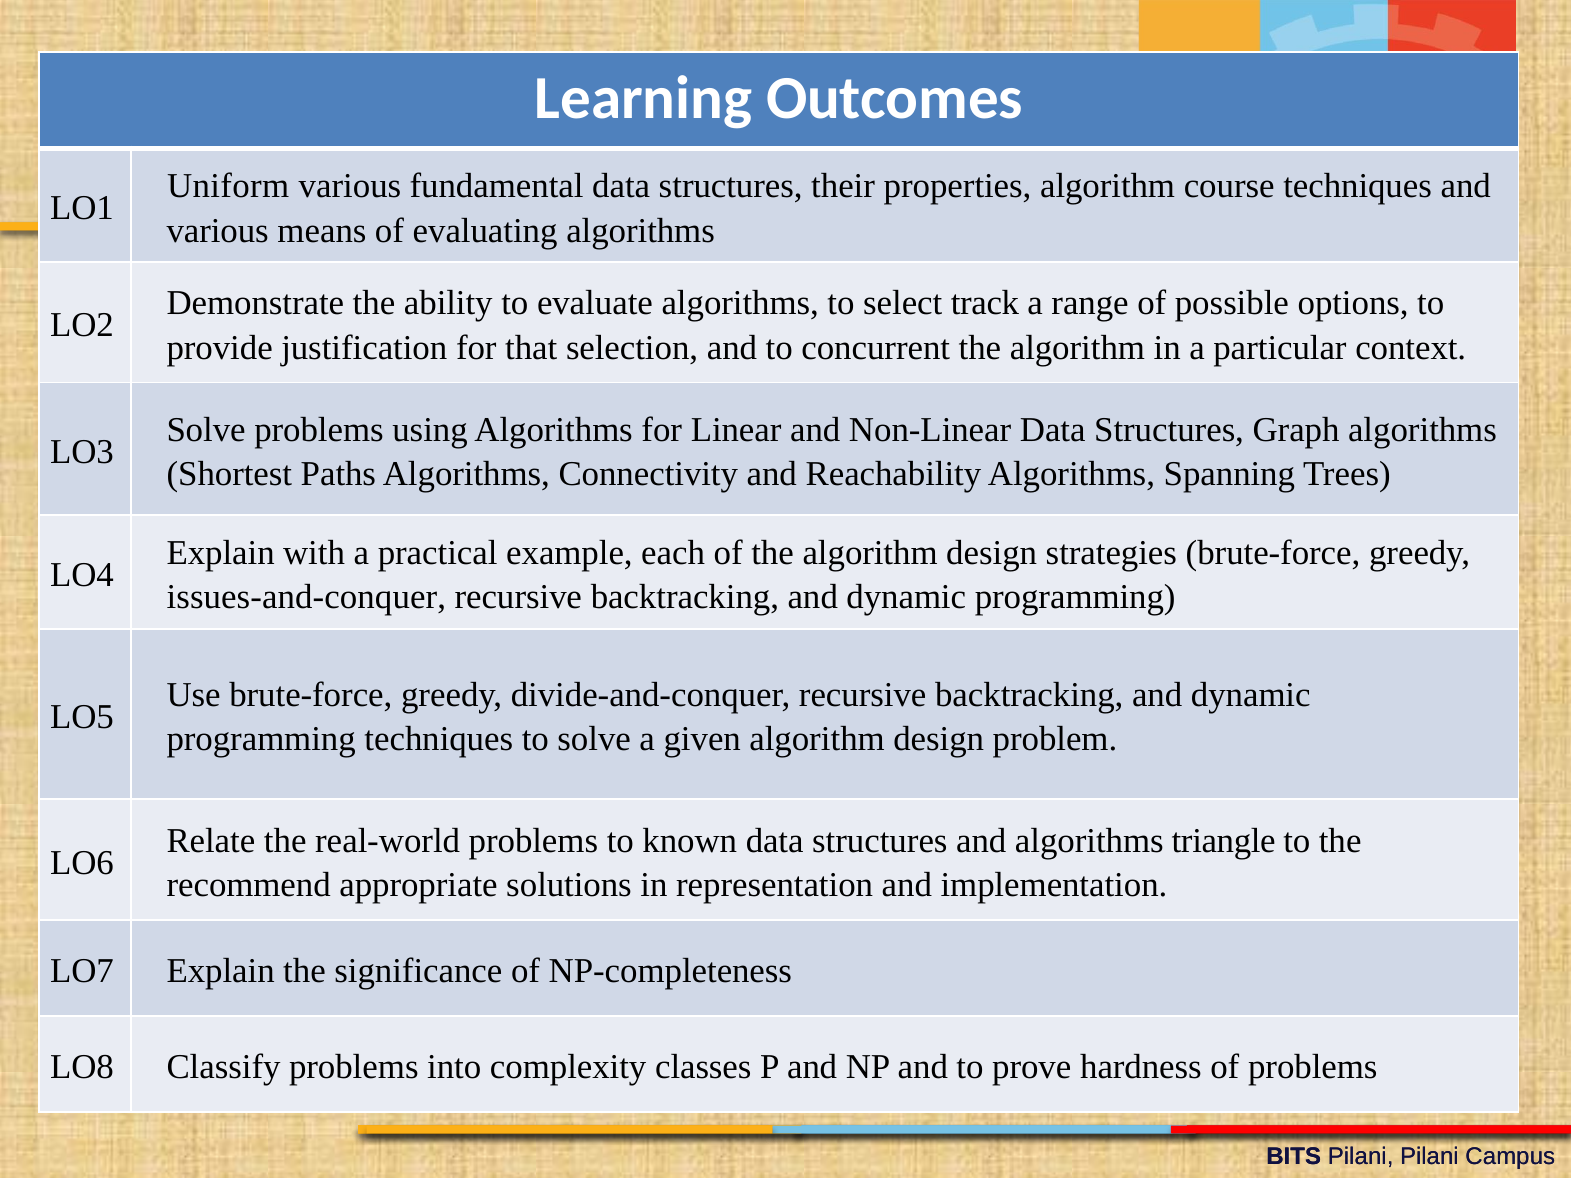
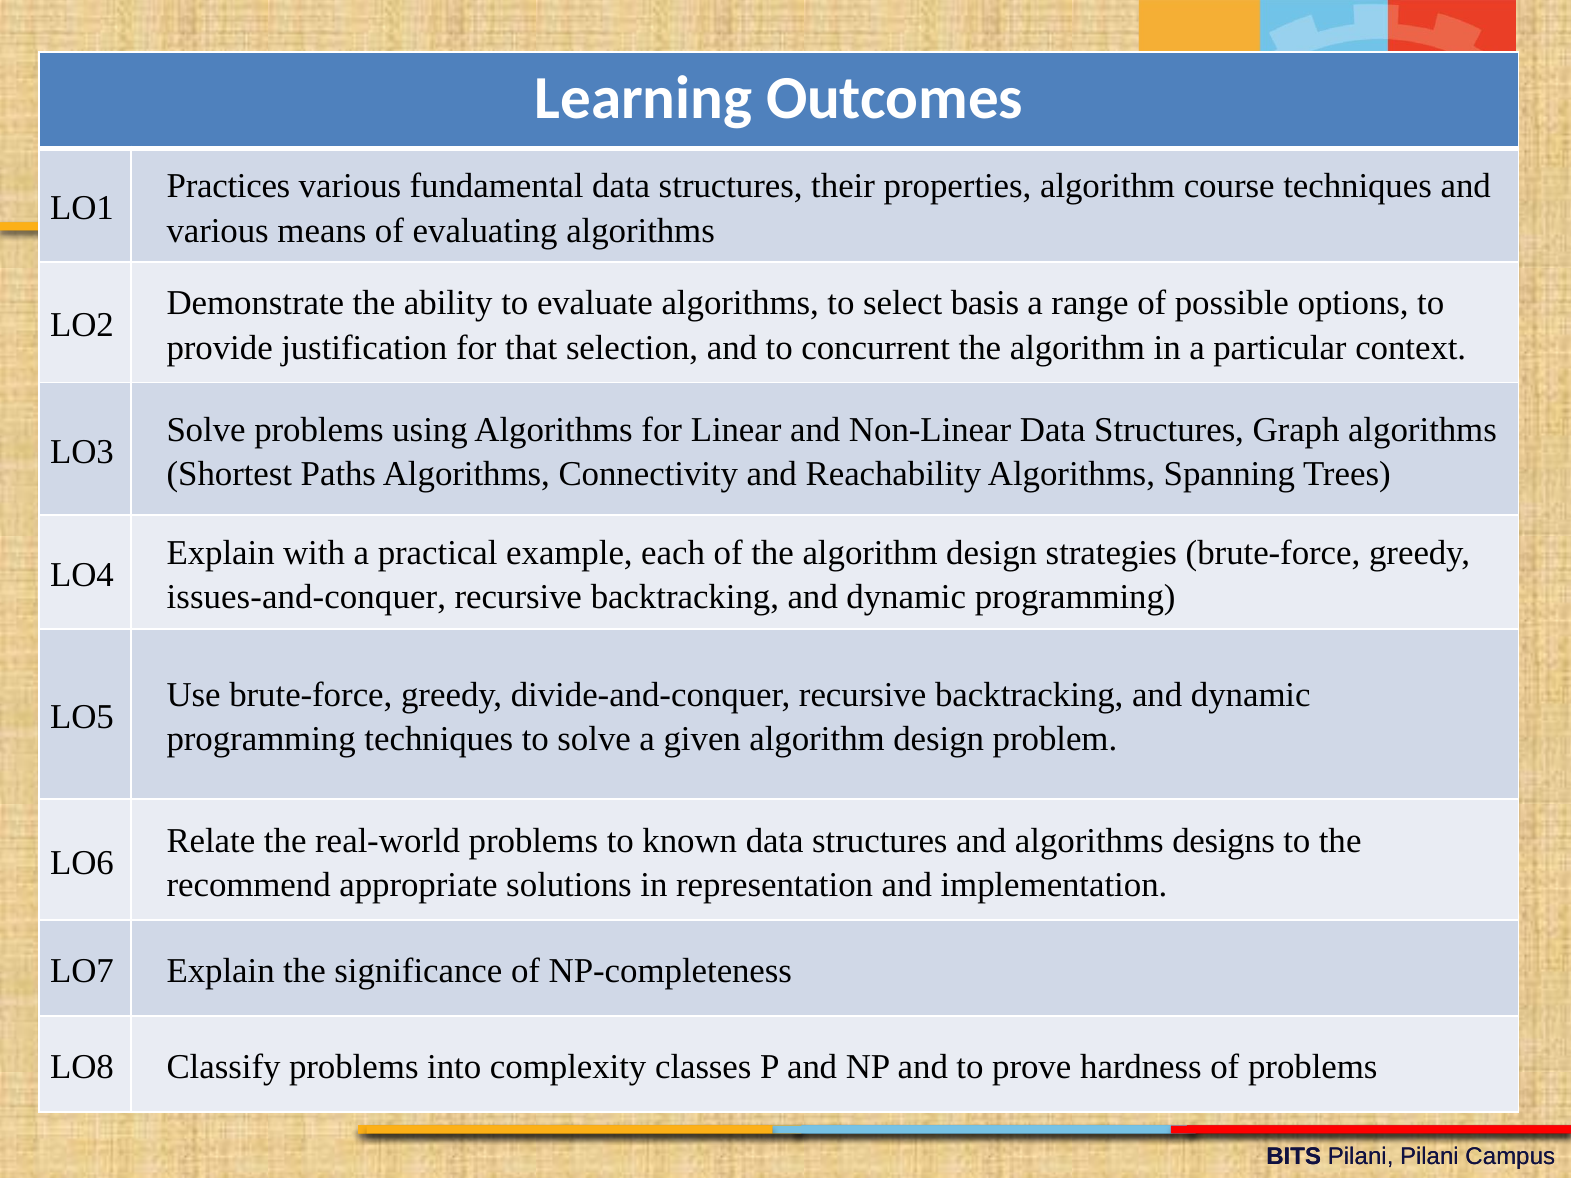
Uniform: Uniform -> Practices (228, 186)
track: track -> basis (985, 303)
triangle: triangle -> designs (1224, 841)
